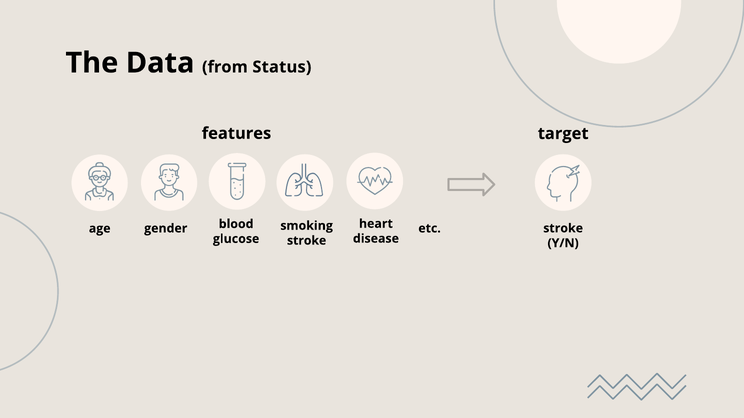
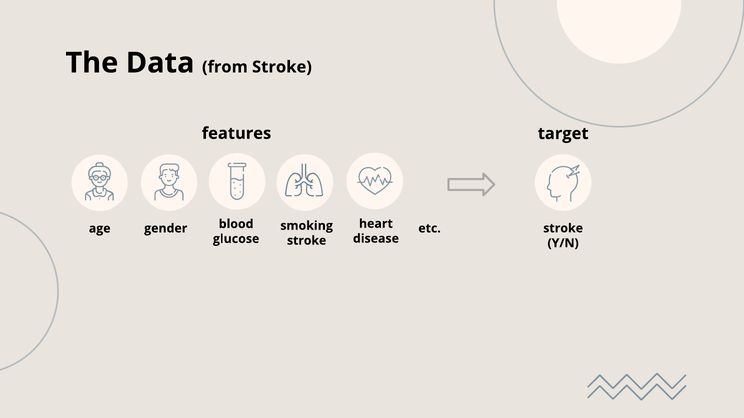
from Status: Status -> Stroke (282, 67)
